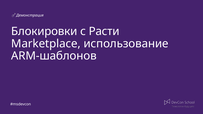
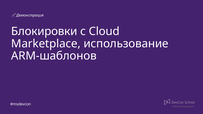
Расти: Расти -> Cloud (104, 31)
